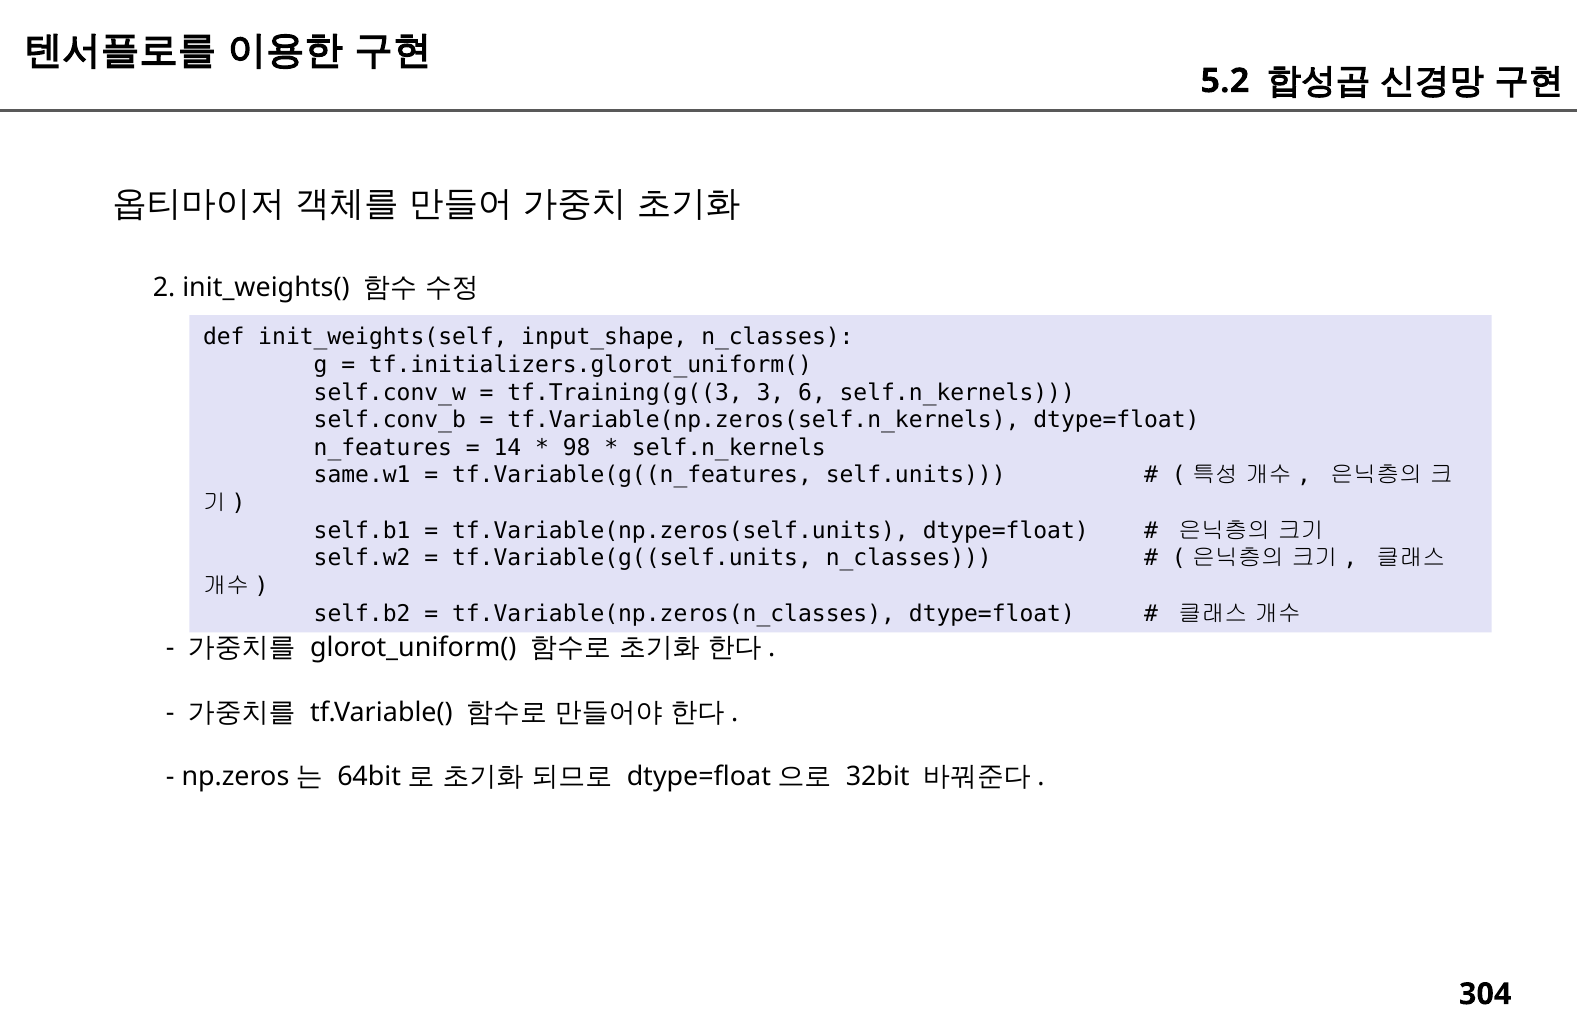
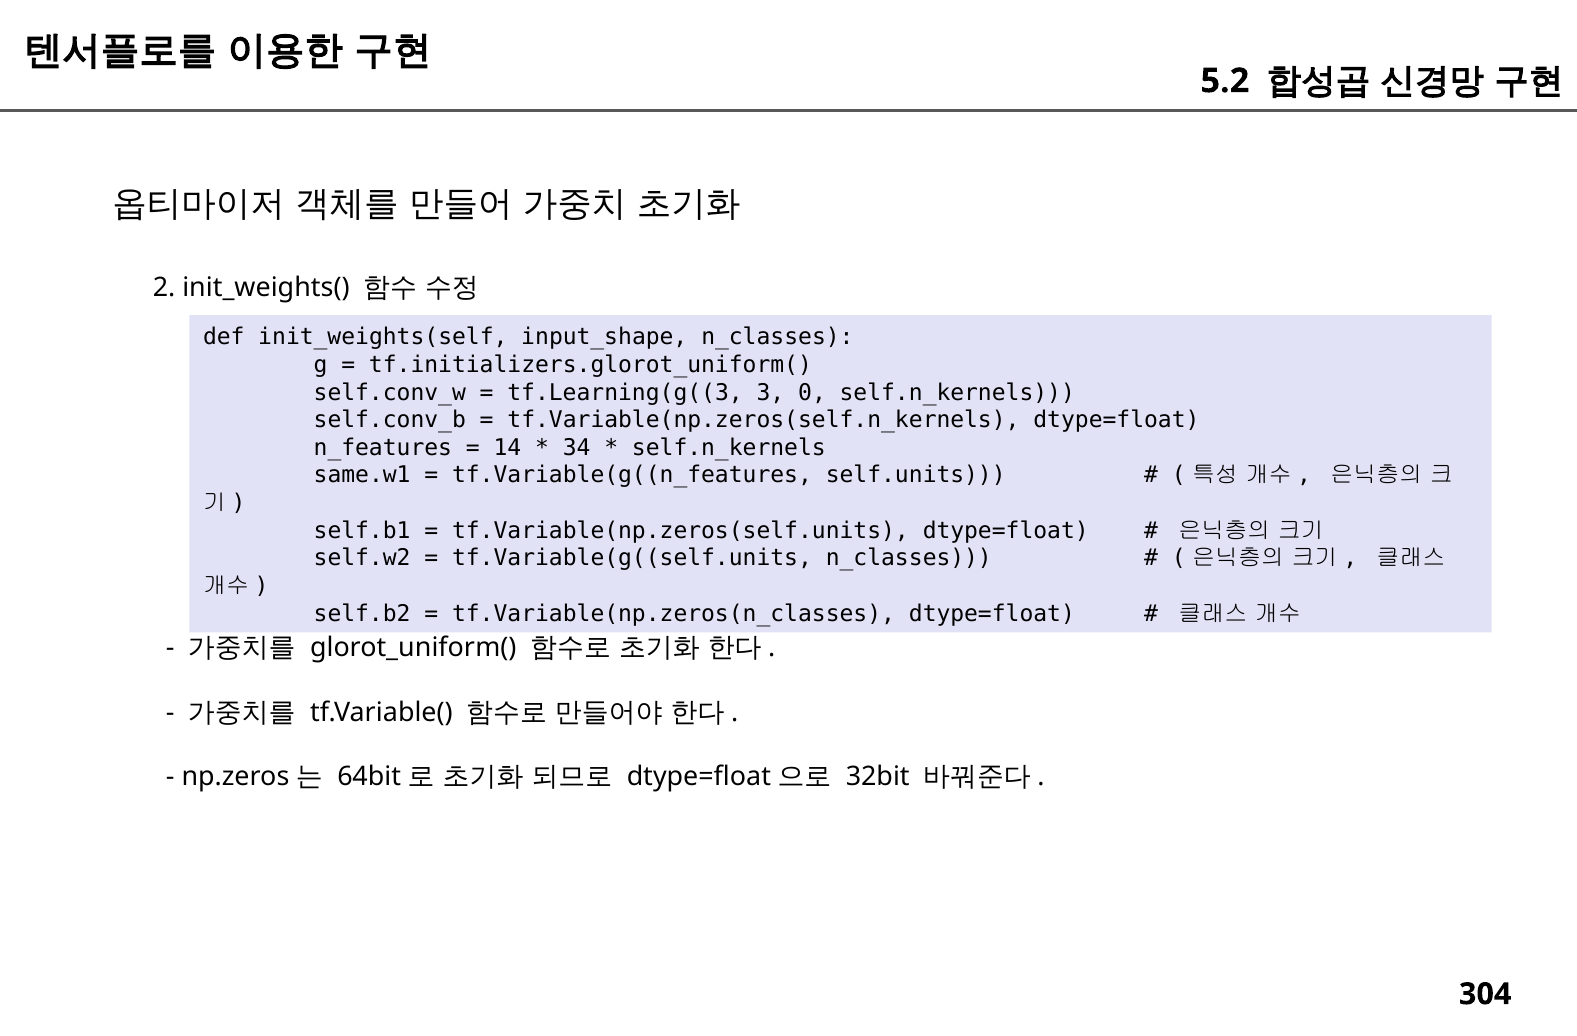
tf.Training(g((3: tf.Training(g((3 -> tf.Learning(g((3 (625, 392)
6: 6 -> 0 (812, 392)
98: 98 -> 34 (577, 448)
